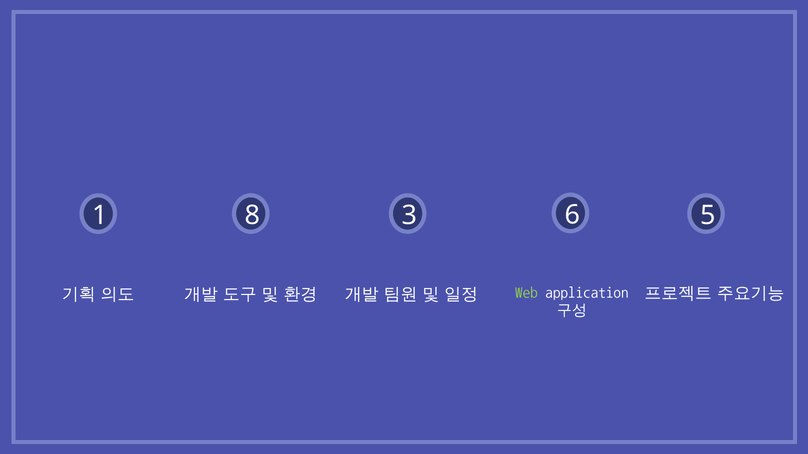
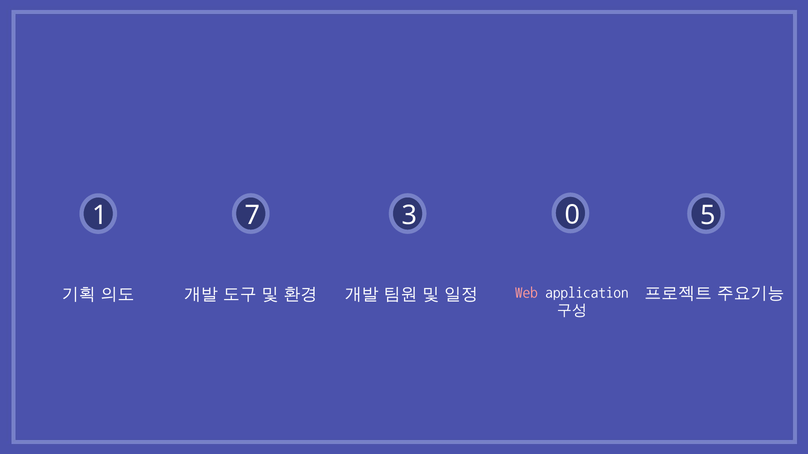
8: 8 -> 7 (253, 216)
6: 6 -> 0 (572, 215)
Web colour: light green -> pink (526, 293)
